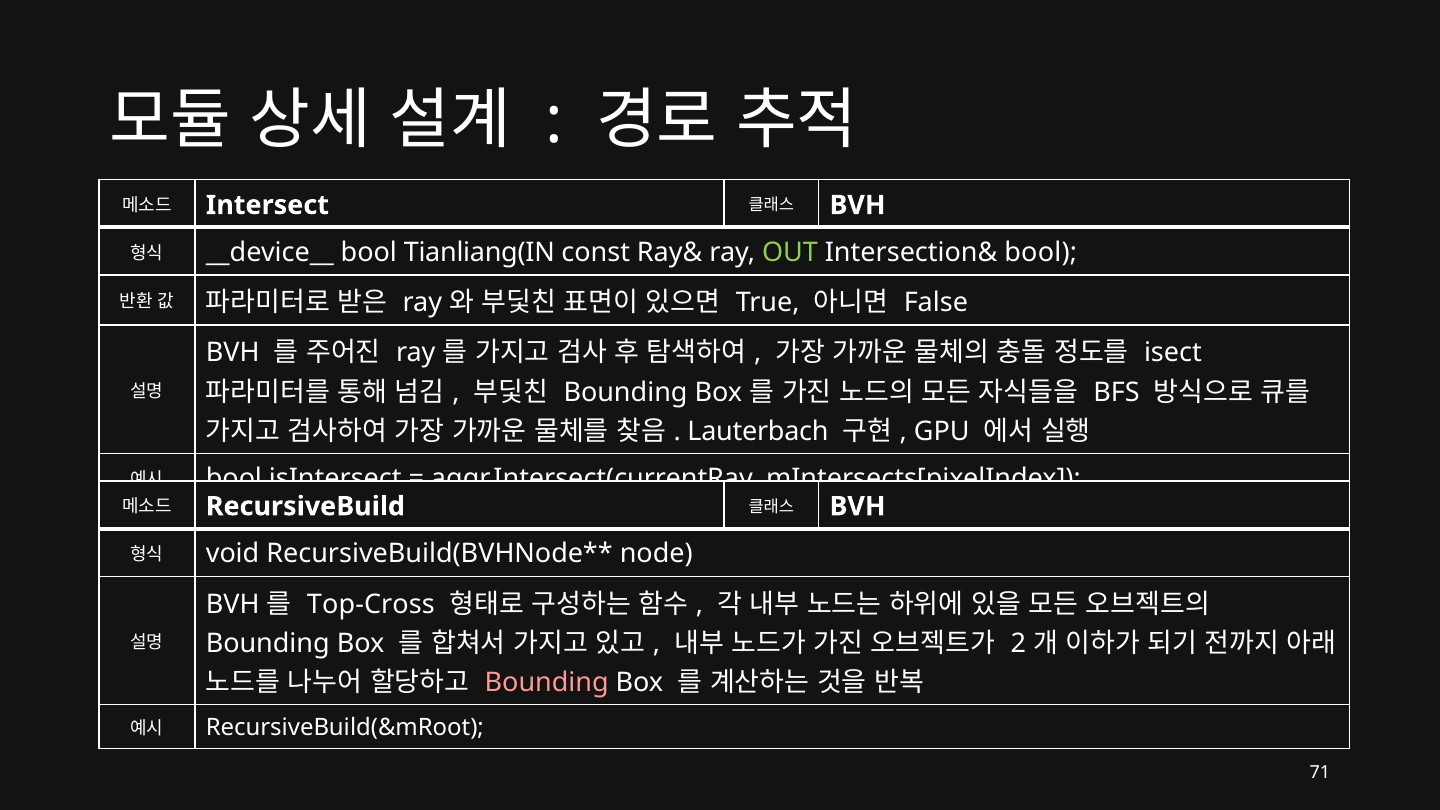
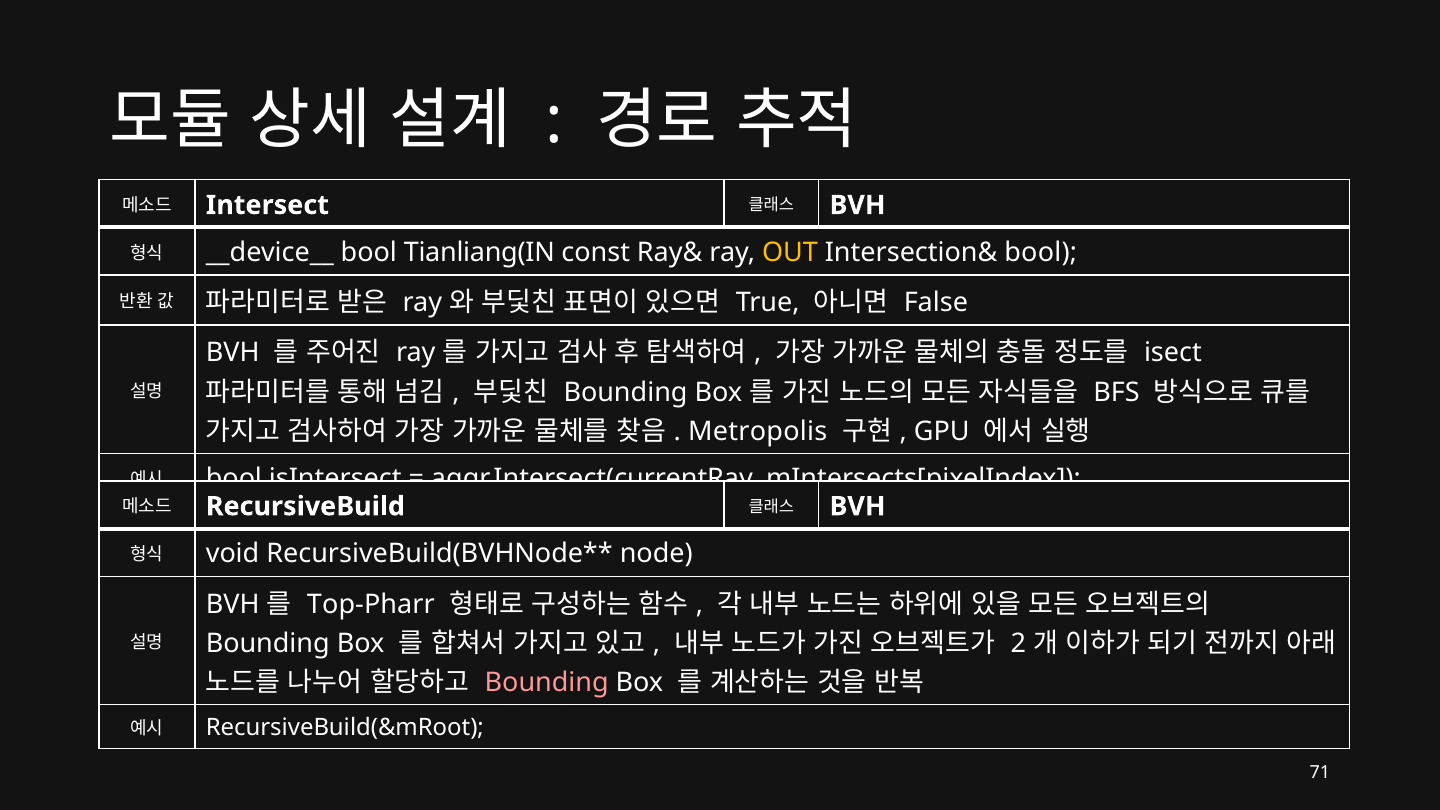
OUT colour: light green -> yellow (790, 253)
Lauterbach: Lauterbach -> Metropolis (758, 431)
Top-Cross: Top-Cross -> Top-Pharr (371, 604)
